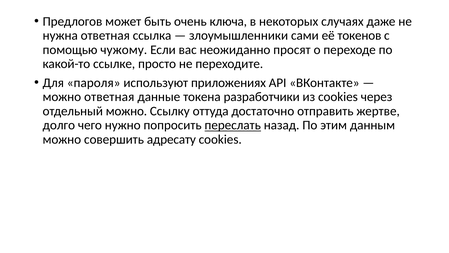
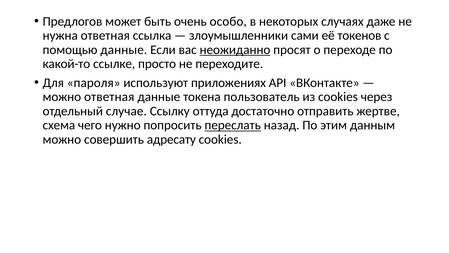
ключа: ключа -> особо (228, 21)
помощью чужому: чужому -> данные (124, 50)
неожиданно underline: none -> present (235, 50)
разработчики: разработчики -> пользователь (262, 97)
отдельный можно: можно -> случае (126, 111)
долго: долго -> схема (59, 125)
